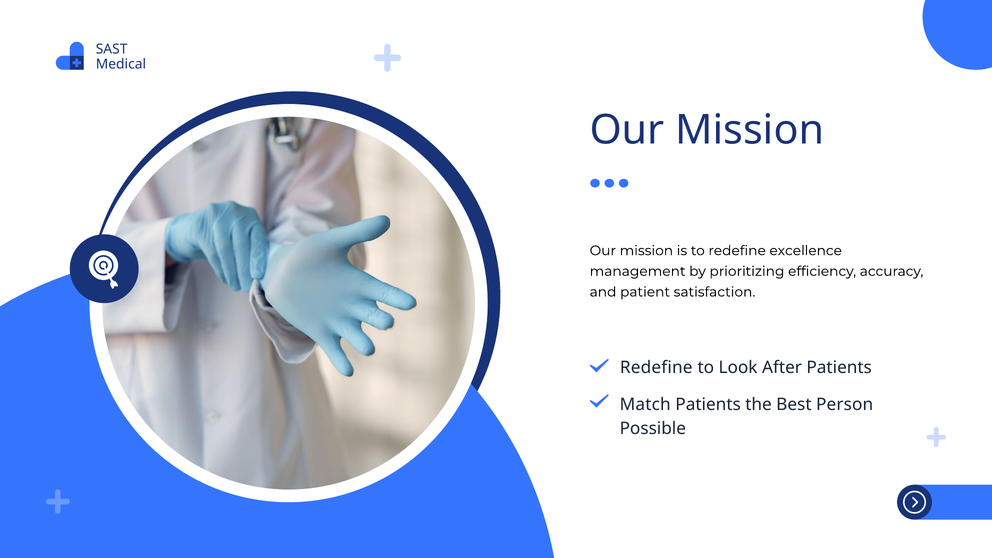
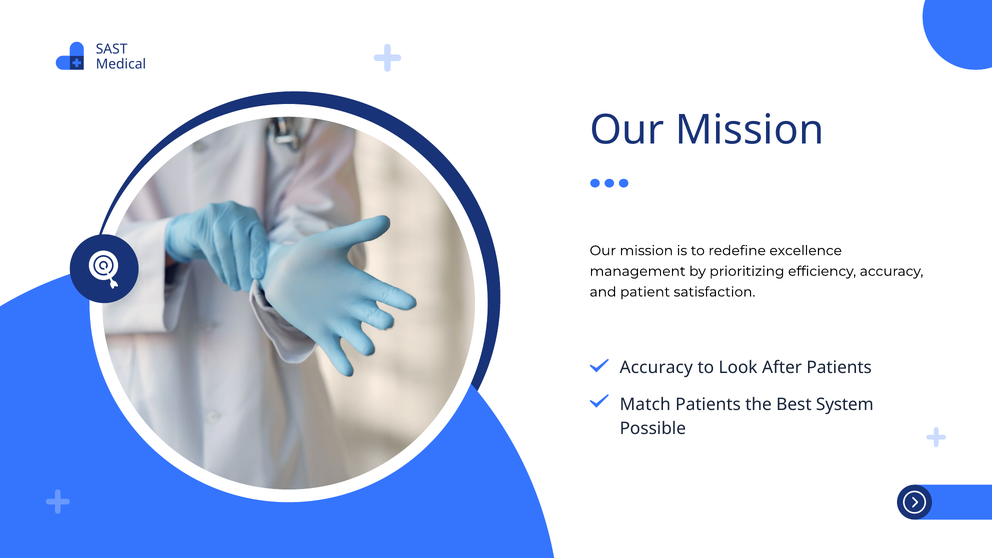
Redefine: Redefine -> Accuracy (656, 367)
Person: Person -> System (845, 404)
